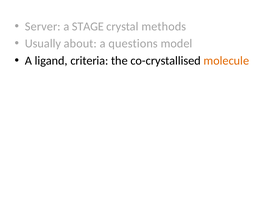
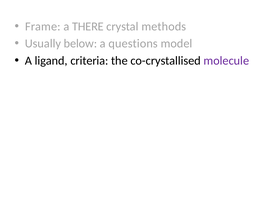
Server: Server -> Frame (43, 26)
STAGE: STAGE -> THERE (88, 26)
about: about -> below (80, 44)
molecule colour: orange -> purple (226, 61)
